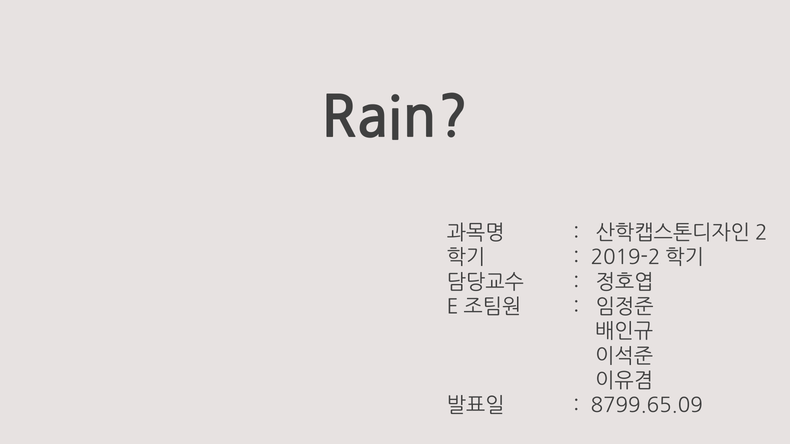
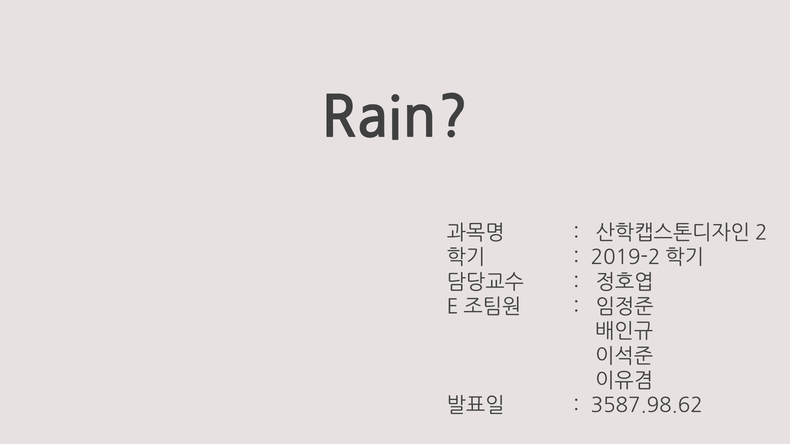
8799.65.09: 8799.65.09 -> 3587.98.62 (647, 406)
